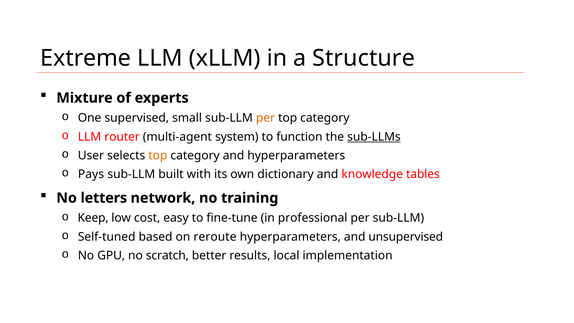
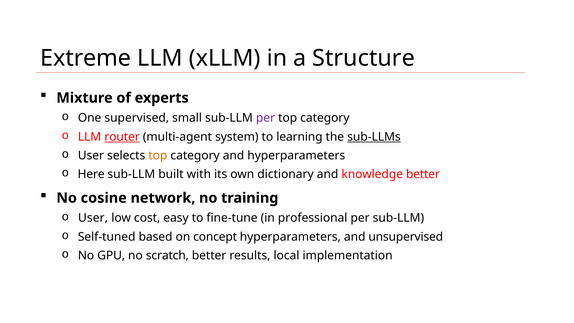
per colour: orange -> purple (266, 118)
router underline: none -> present (122, 137)
function: function -> learning (299, 137)
Pays: Pays -> Here (91, 174)
knowledge tables: tables -> better (423, 174)
letters: letters -> cosine (104, 198)
Keep: Keep -> User (93, 218)
reroute: reroute -> concept (215, 237)
